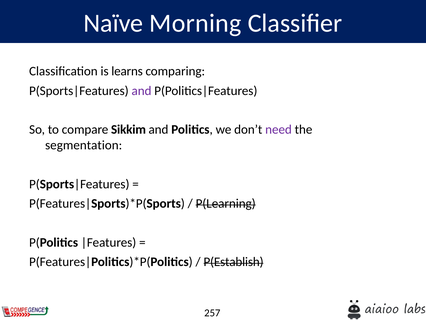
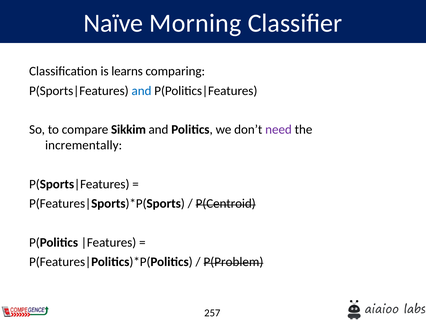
and colour: purple -> blue (142, 91)
segmentation: segmentation -> incrementally (84, 145)
P(Learning: P(Learning -> P(Centroid (226, 203)
P(Establish: P(Establish -> P(Problem (233, 261)
